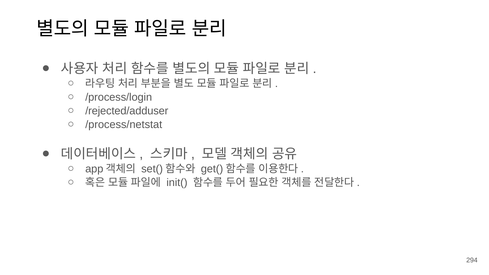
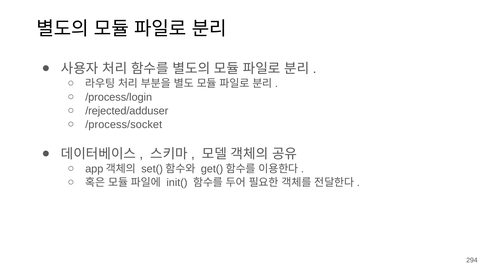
/process/netstat: /process/netstat -> /process/socket (124, 125)
